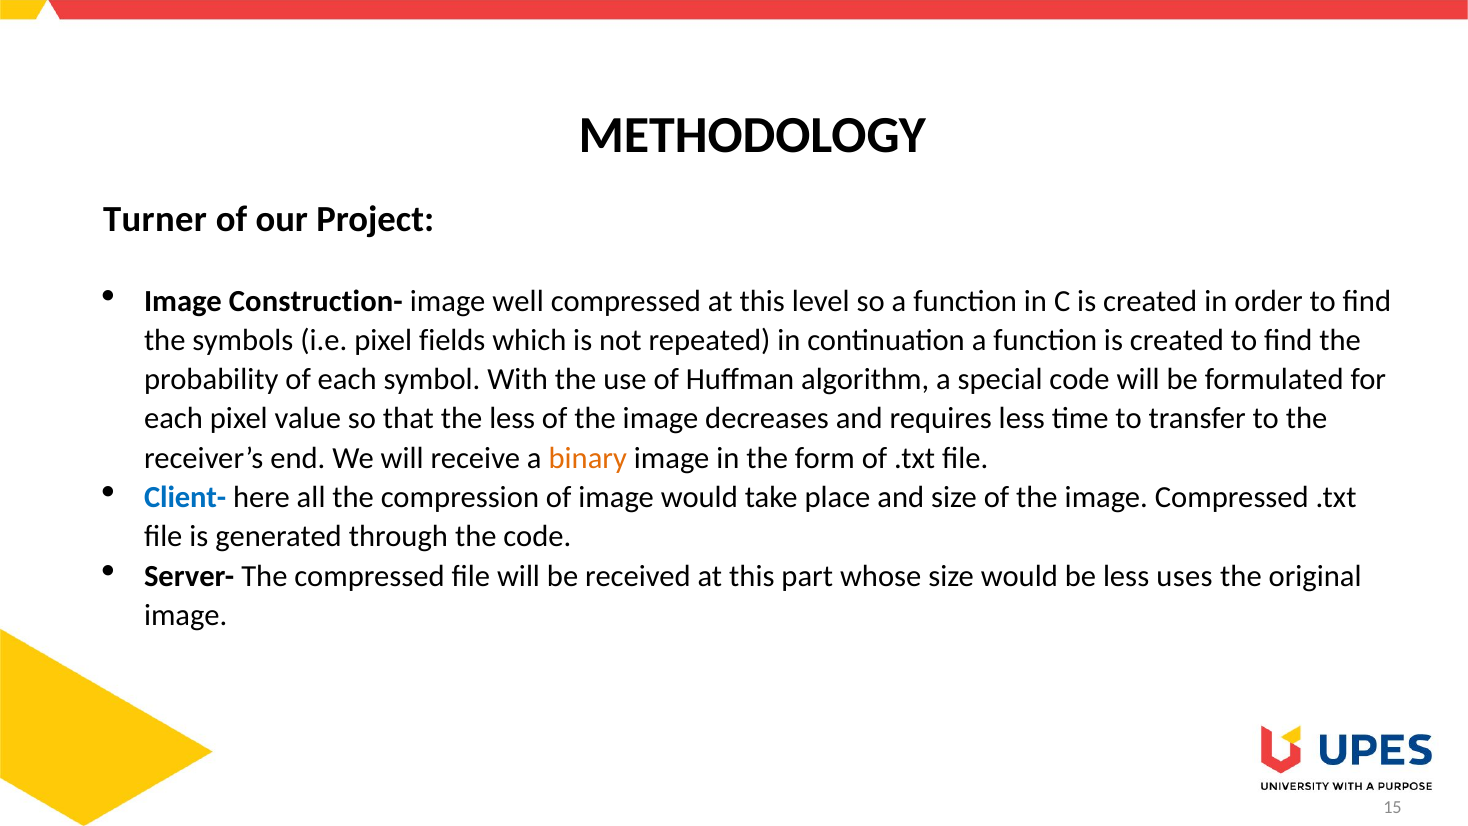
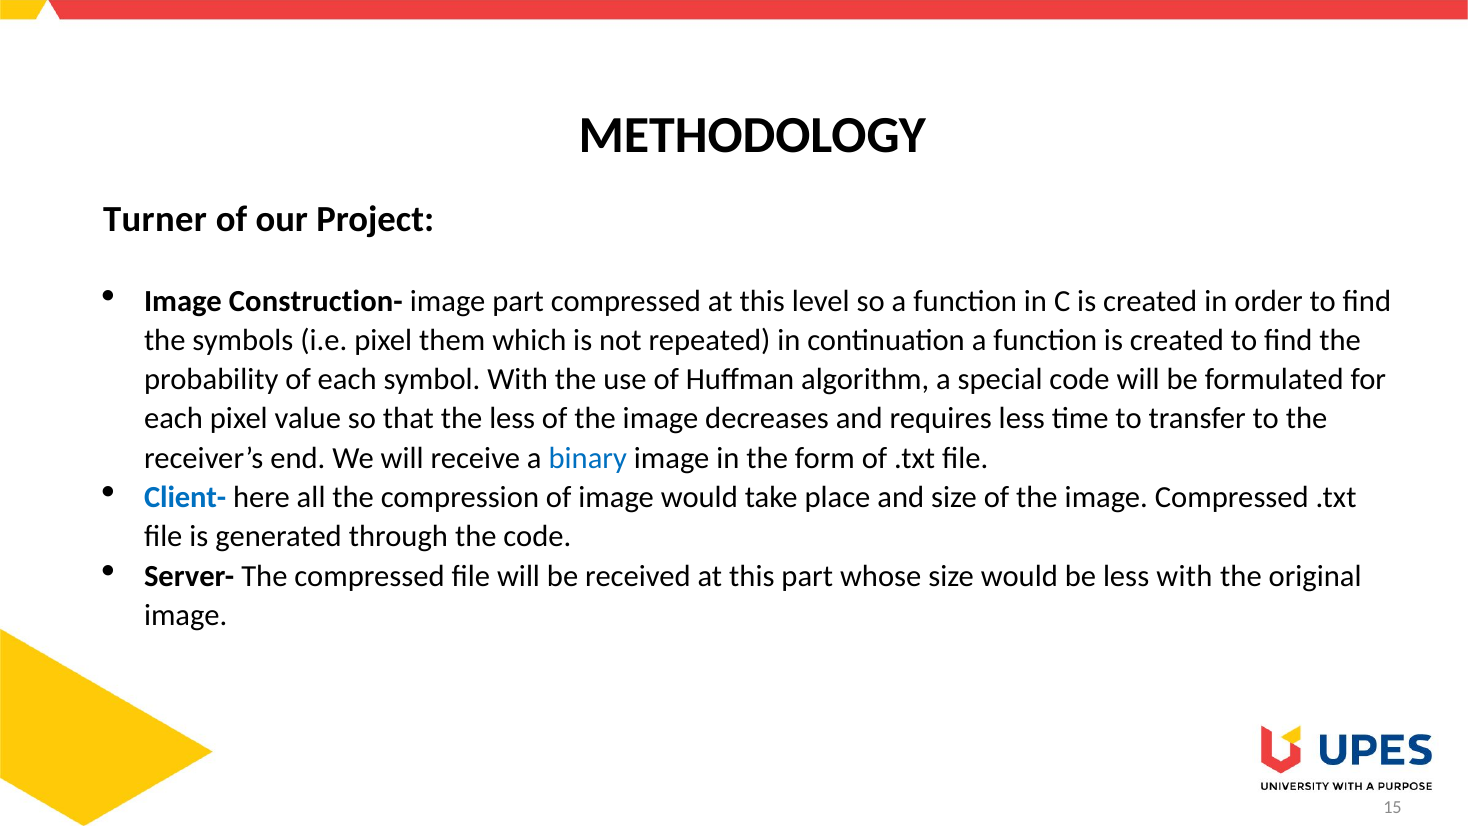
image well: well -> part (518, 301)
fields: fields -> them (452, 340)
binary colour: orange -> blue (588, 458)
less uses: uses -> with (1184, 576)
